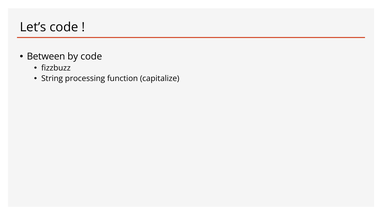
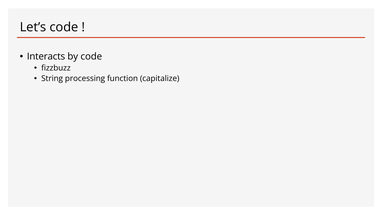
Between: Between -> Interacts (46, 57)
